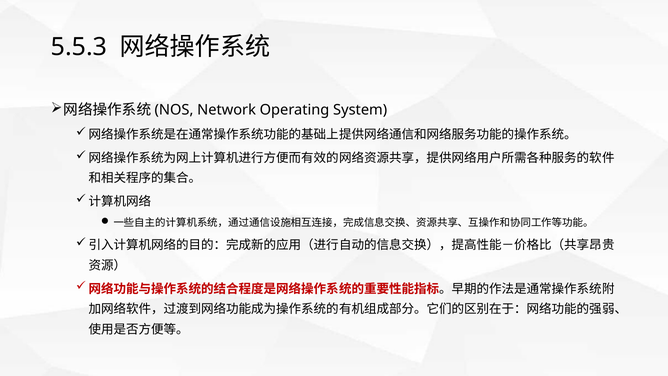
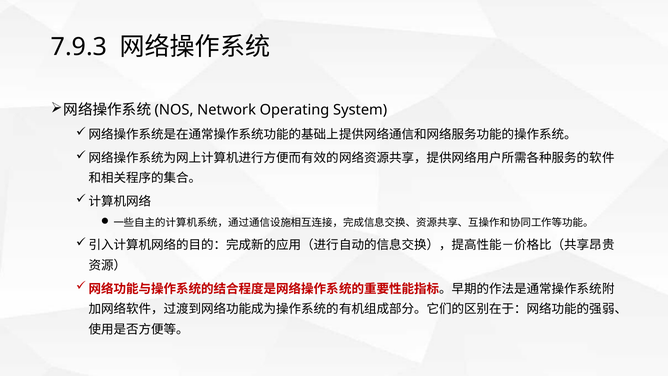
5.5.3: 5.5.3 -> 7.9.3 (79, 47)
